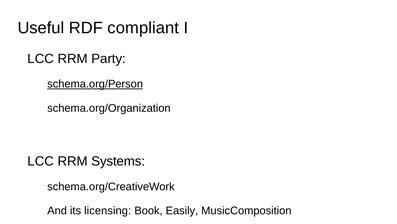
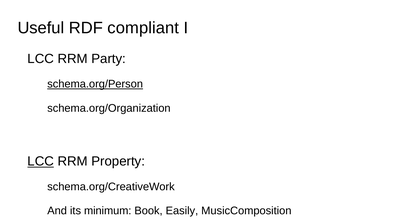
LCC underline: none -> present (41, 161)
Systems: Systems -> Property (118, 161)
licensing: licensing -> minimum (108, 210)
